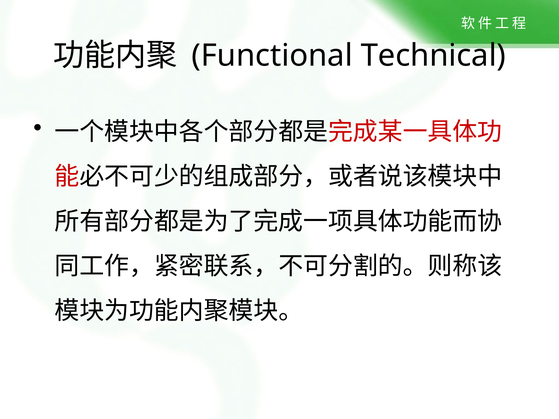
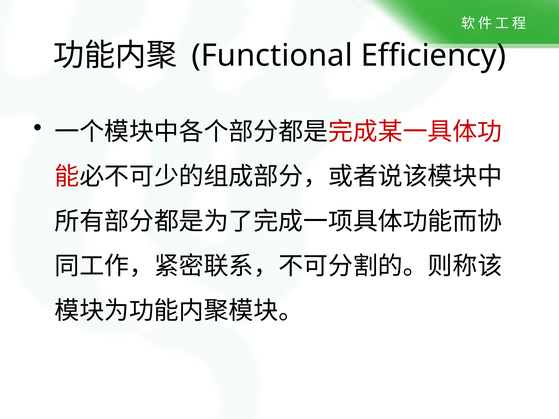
Technical: Technical -> Efficiency (433, 56)
